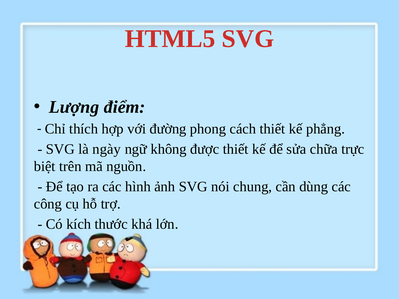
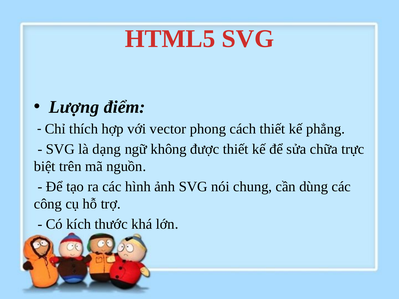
đường: đường -> vector (168, 129)
ngày: ngày -> dạng (107, 149)
